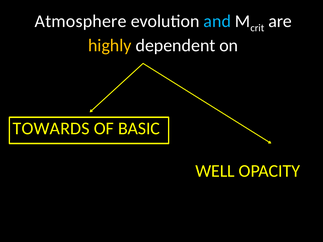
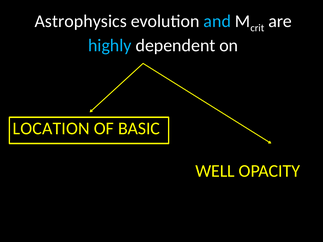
Atmosphere: Atmosphere -> Astrophysics (81, 21)
highly colour: yellow -> light blue (110, 46)
TOWARDS: TOWARDS -> LOCATION (51, 129)
